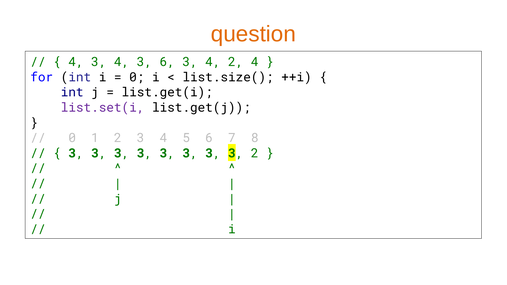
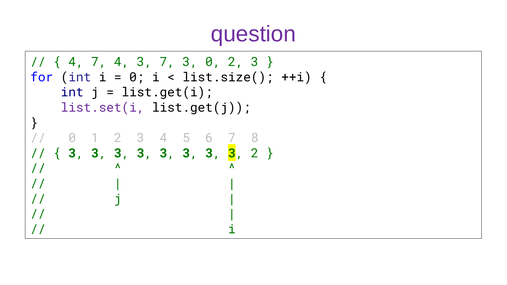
question colour: orange -> purple (253, 34)
3: 3 -> 7 (99, 62)
3 6: 6 -> 7 (167, 62)
4: 4 -> 0 (213, 62)
4: 4 -> 3 (255, 62)
